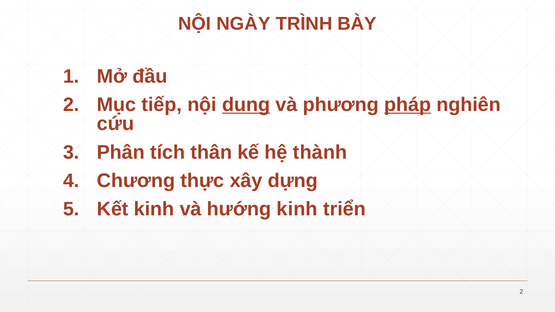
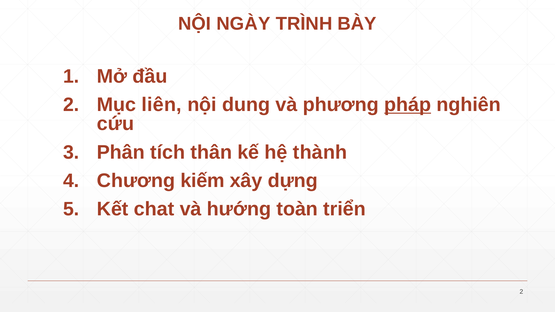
tiếp: tiếp -> liên (162, 105)
dung underline: present -> none (246, 105)
thực: thực -> kiếm (203, 181)
Kết kinh: kinh -> chat (154, 209)
hướng kinh: kinh -> toàn (297, 209)
